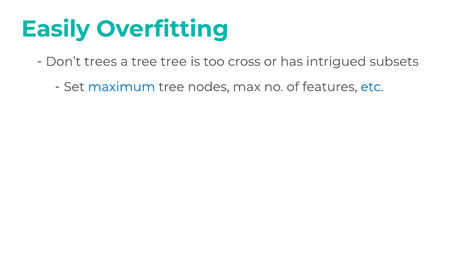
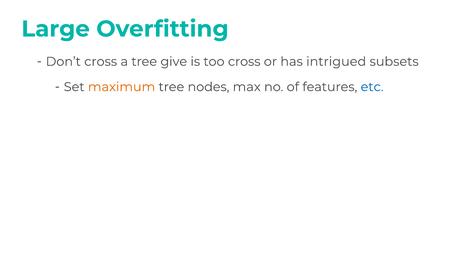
Easily: Easily -> Large (56, 29)
Don’t trees: trees -> cross (101, 62)
tree tree: tree -> give (174, 62)
maximum colour: blue -> orange (122, 87)
